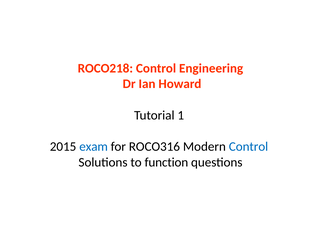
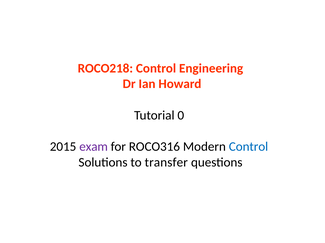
1: 1 -> 0 (181, 116)
exam colour: blue -> purple (94, 147)
function: function -> transfer (166, 163)
